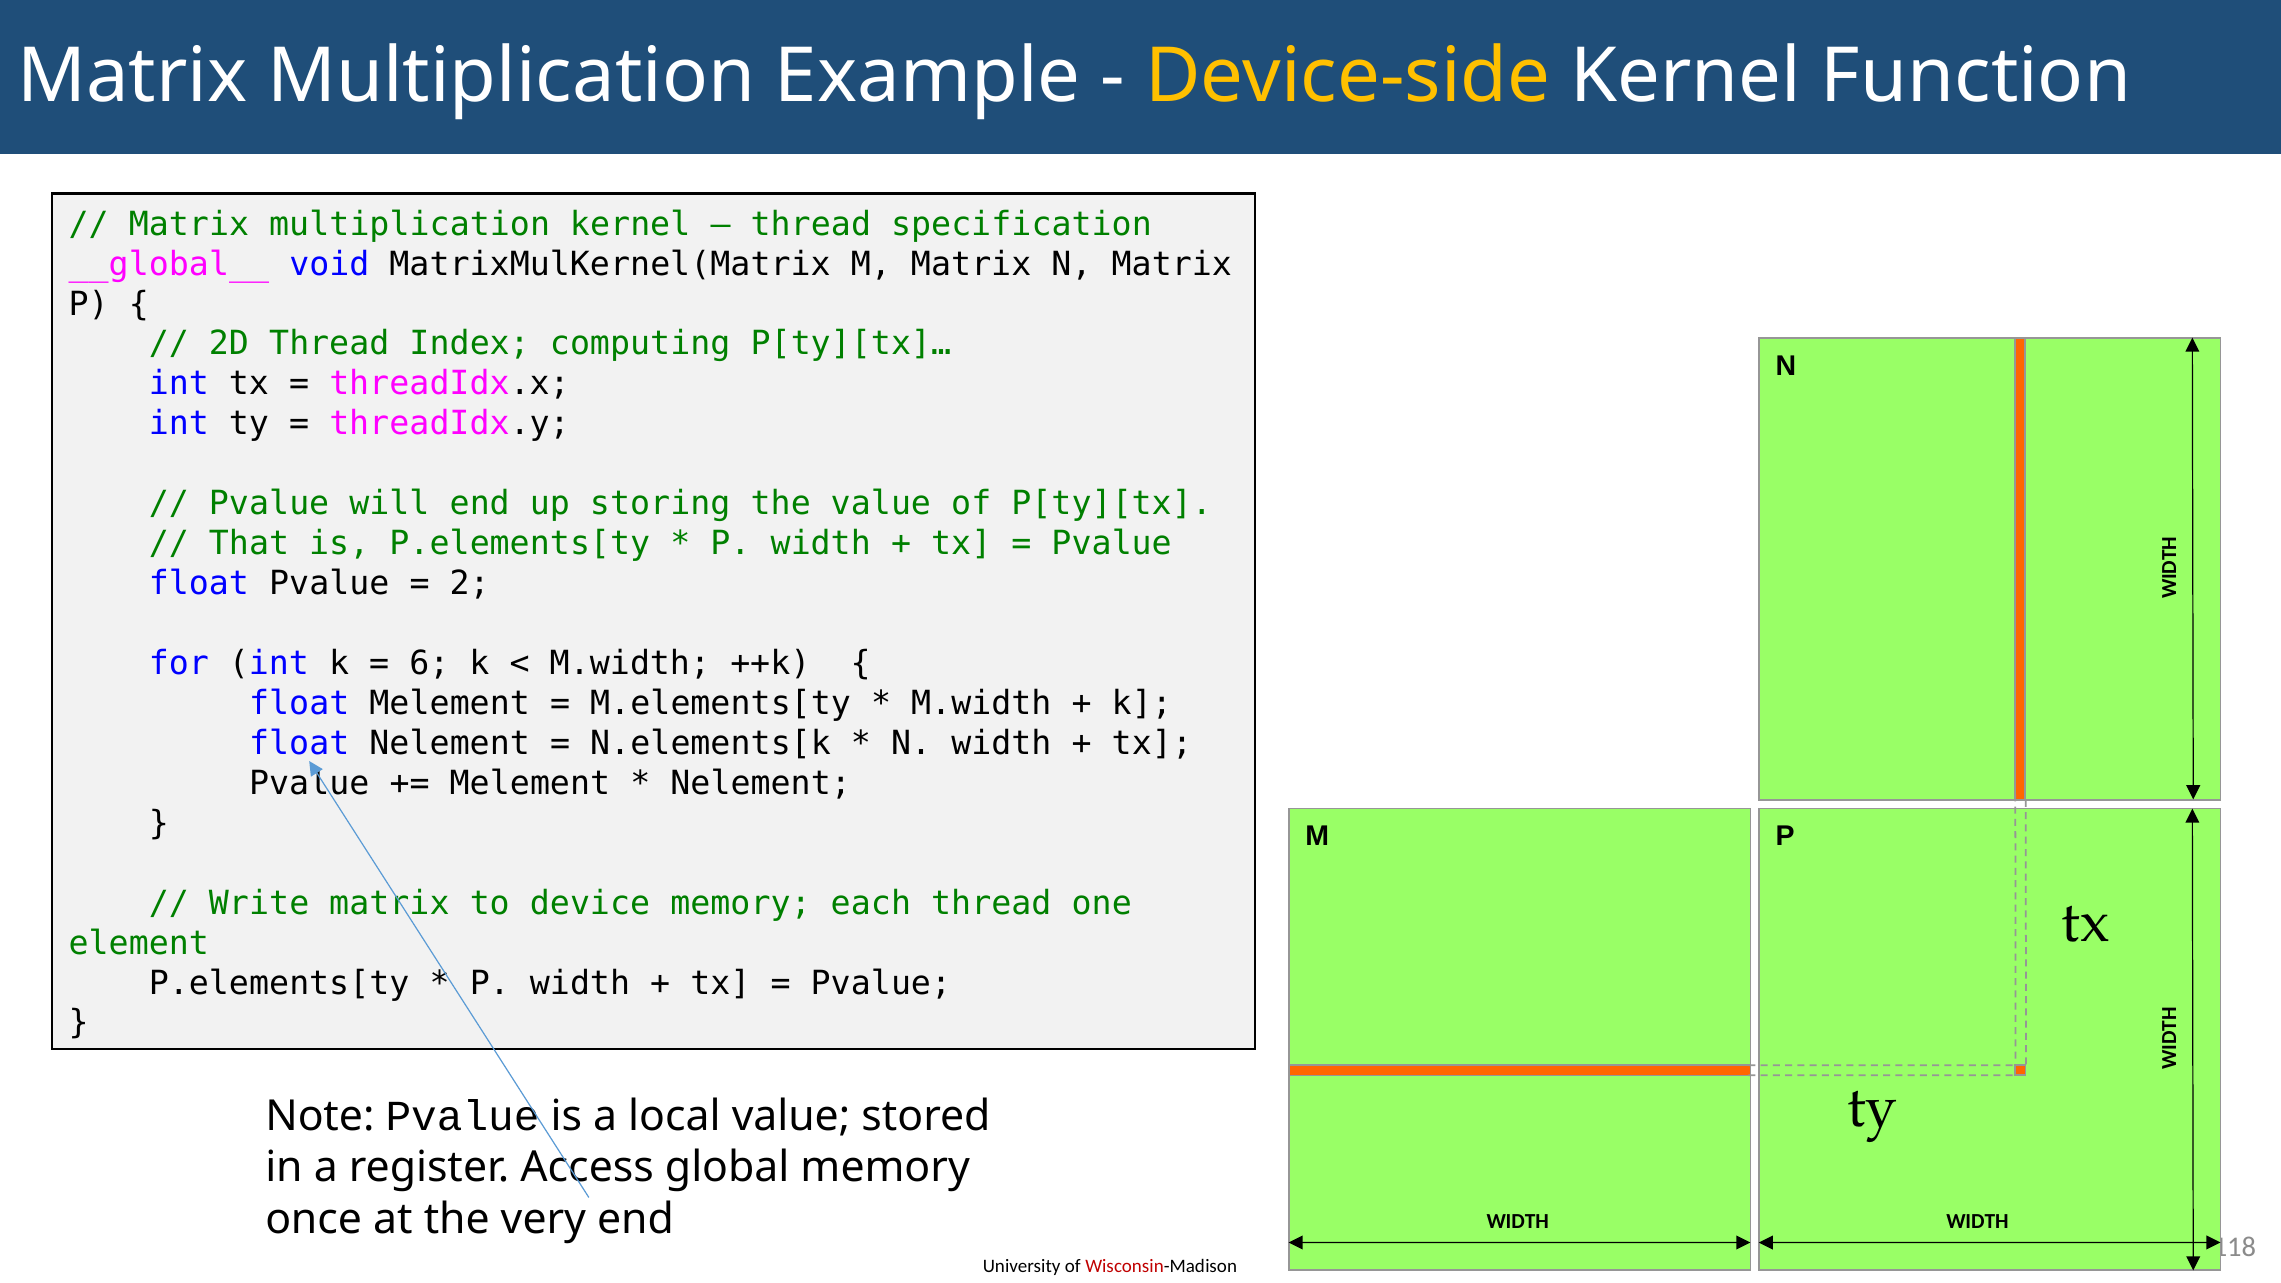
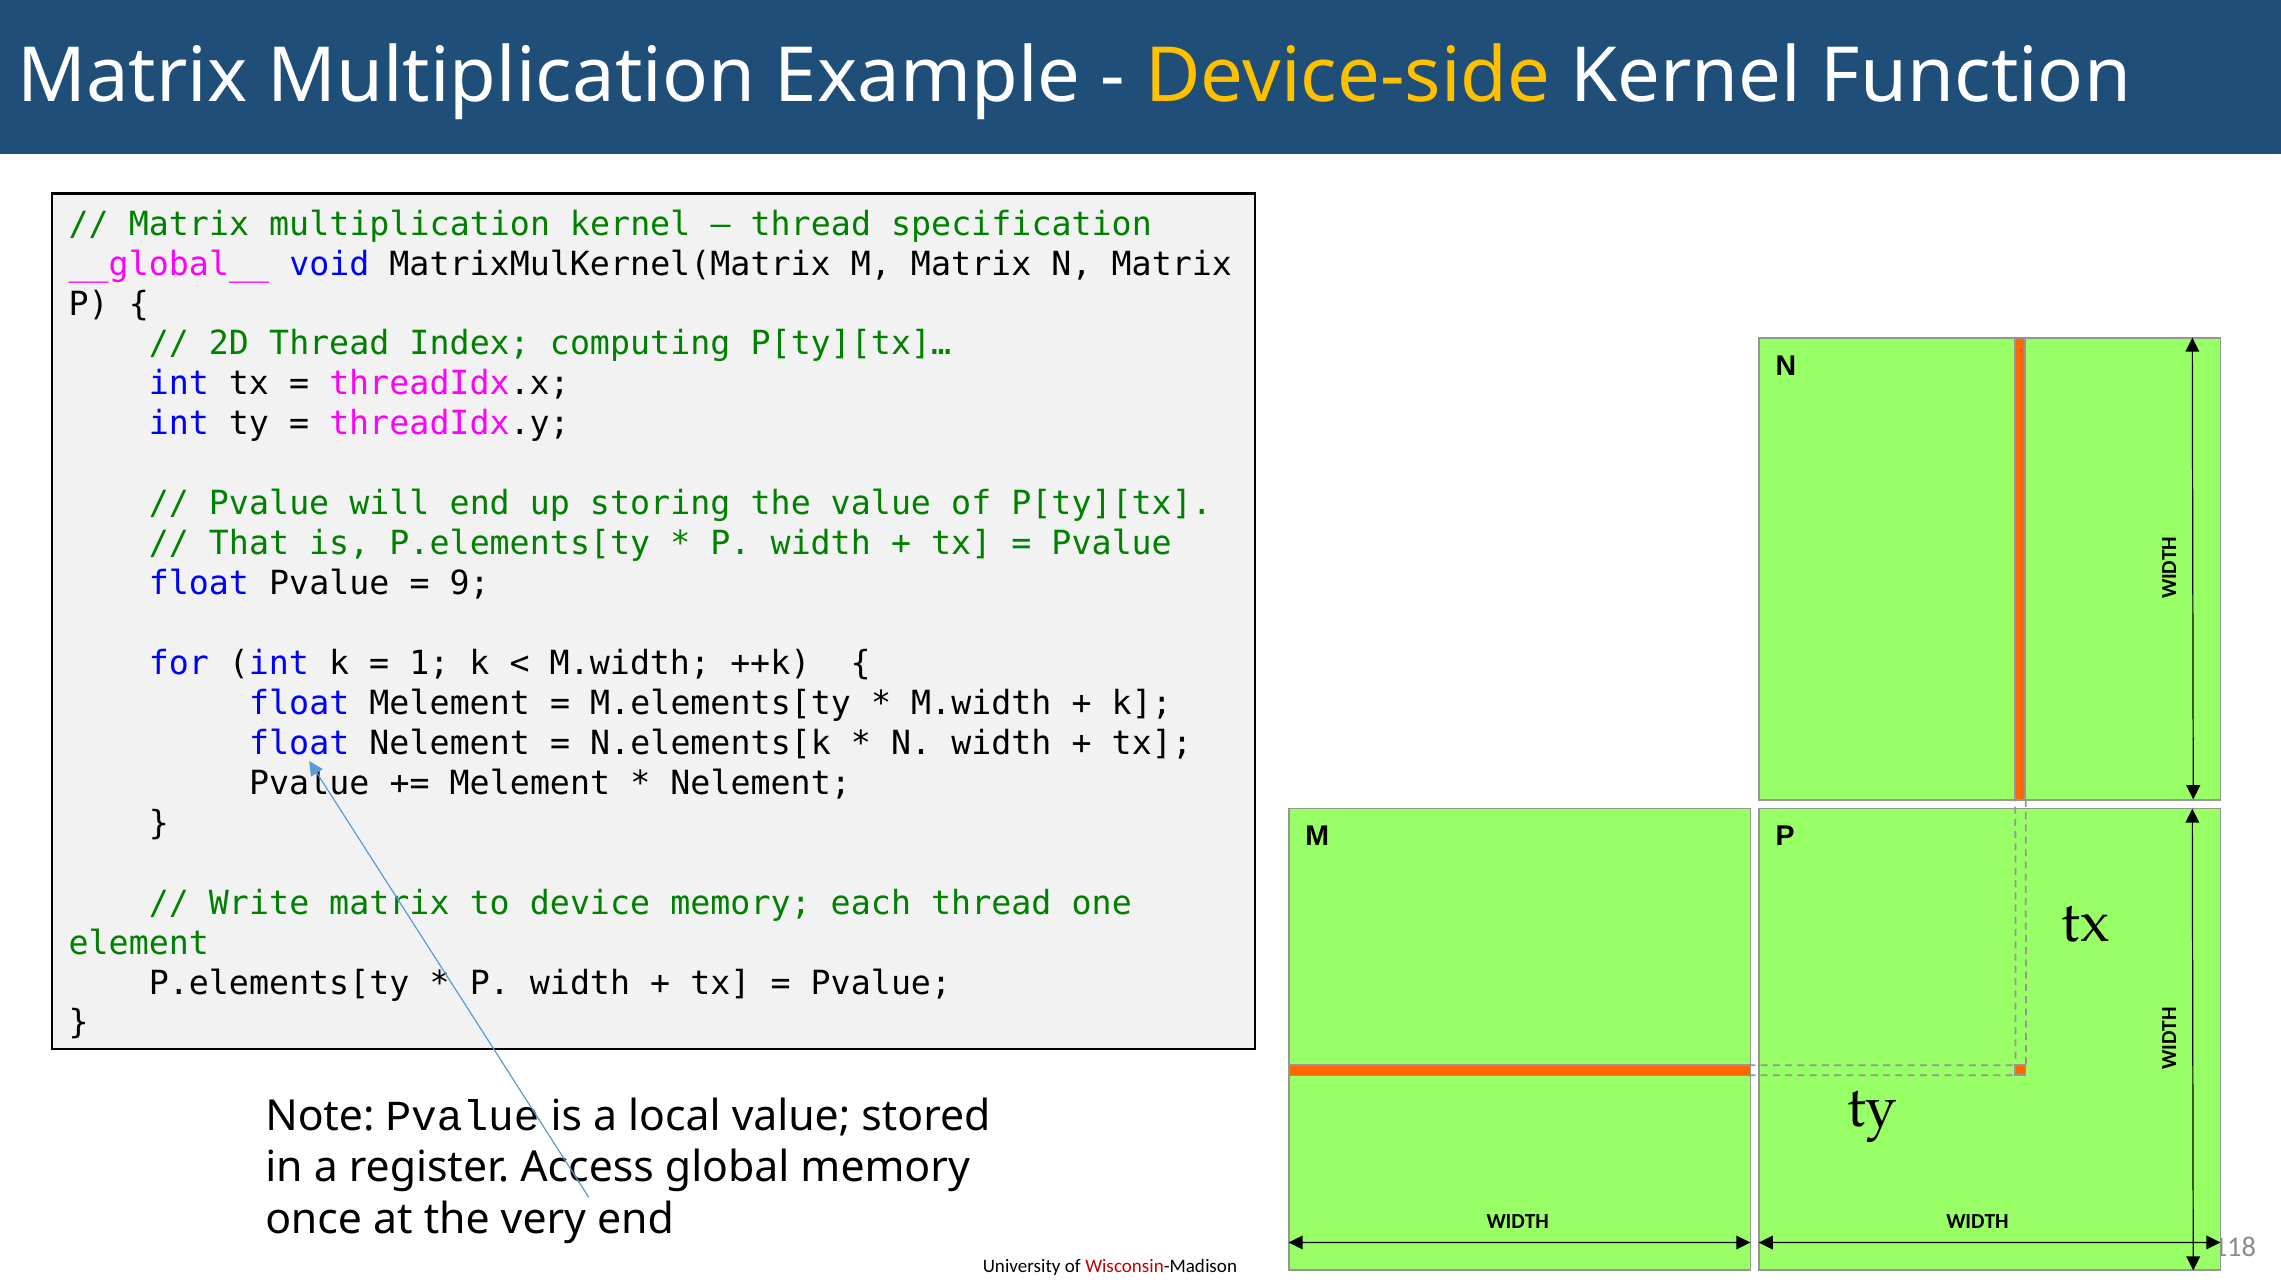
2: 2 -> 9 (470, 584)
6: 6 -> 1 (429, 664)
